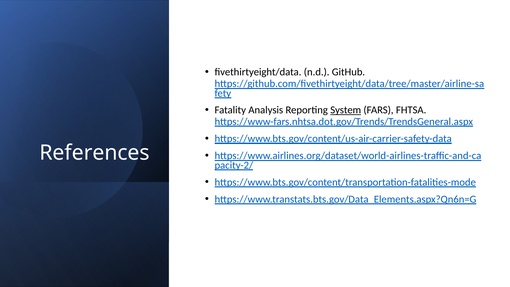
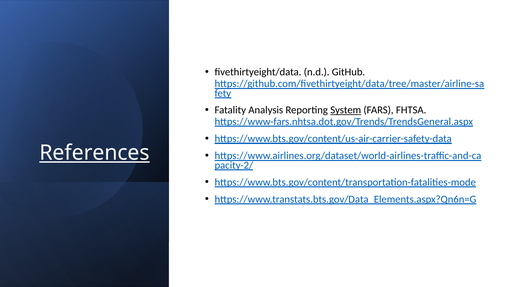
References underline: none -> present (95, 153)
